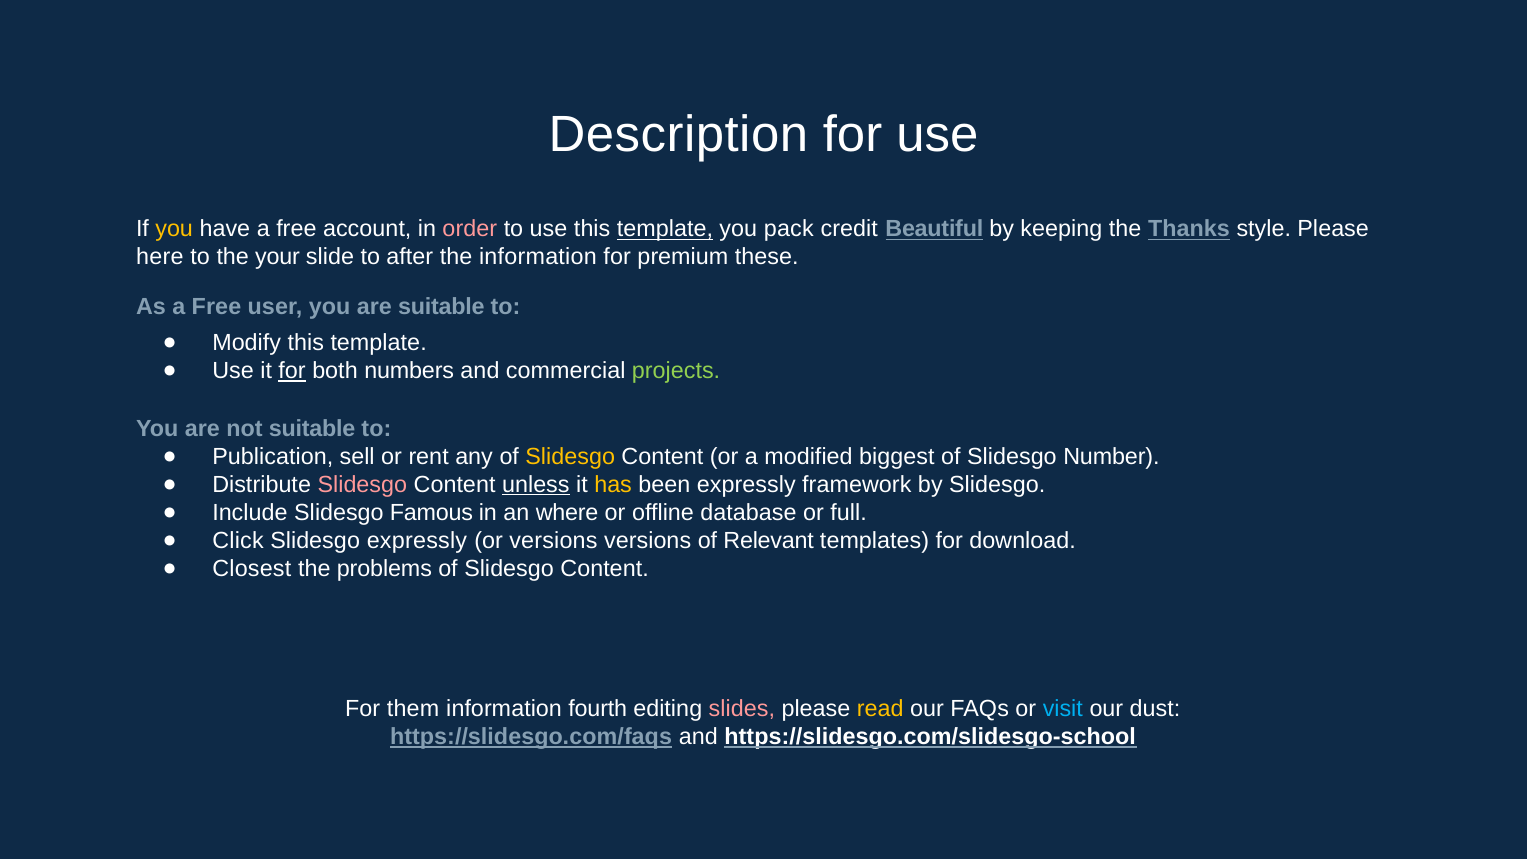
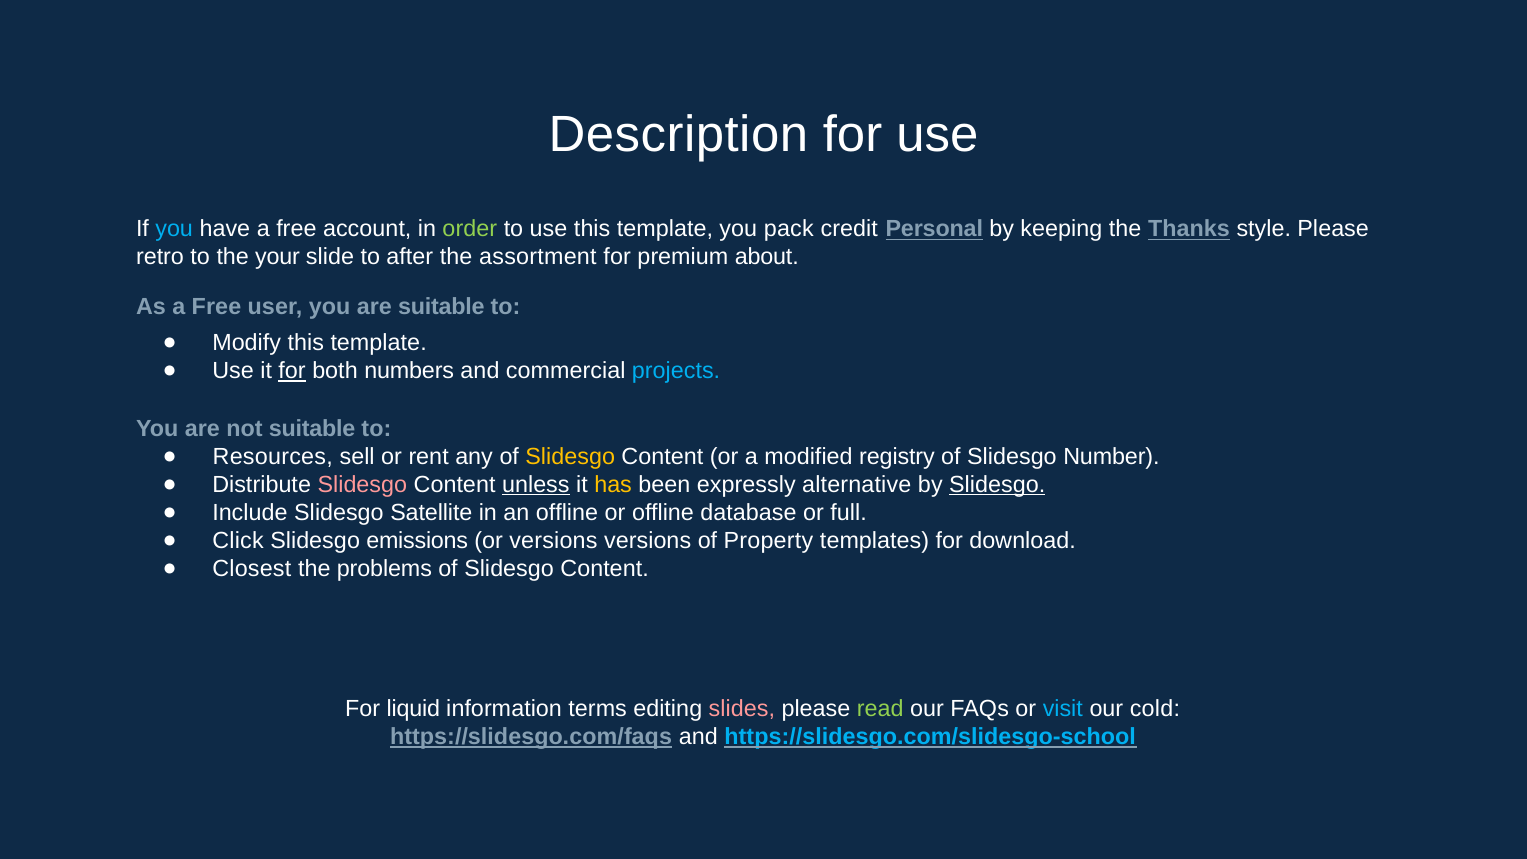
you colour: yellow -> light blue (174, 229)
order colour: pink -> light green (470, 229)
template underline: present -> none (665, 229)
Beautiful: Beautiful -> Personal (934, 229)
here: here -> retro (160, 257)
the information: information -> assortment (538, 257)
these: these -> about (767, 257)
projects colour: light green -> light blue (676, 371)
Publication: Publication -> Resources (273, 457)
biggest: biggest -> registry (897, 457)
framework: framework -> alternative (857, 485)
Slidesgo underline: none -> present (997, 485)
Famous: Famous -> Satellite (431, 513)
an where: where -> offline (567, 513)
Slidesgo expressly: expressly -> emissions (417, 541)
Relevant: Relevant -> Property (768, 541)
them: them -> liquid (413, 709)
fourth: fourth -> terms (598, 709)
read colour: yellow -> light green (880, 709)
dust: dust -> cold (1155, 709)
https://slidesgo.com/slidesgo-school colour: white -> light blue (930, 737)
